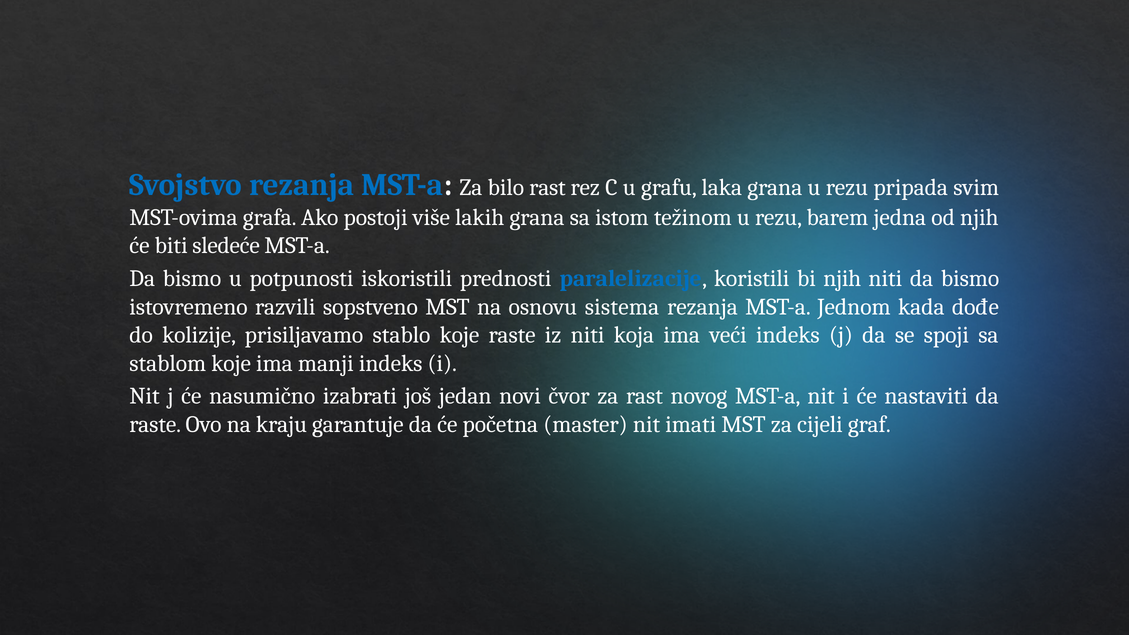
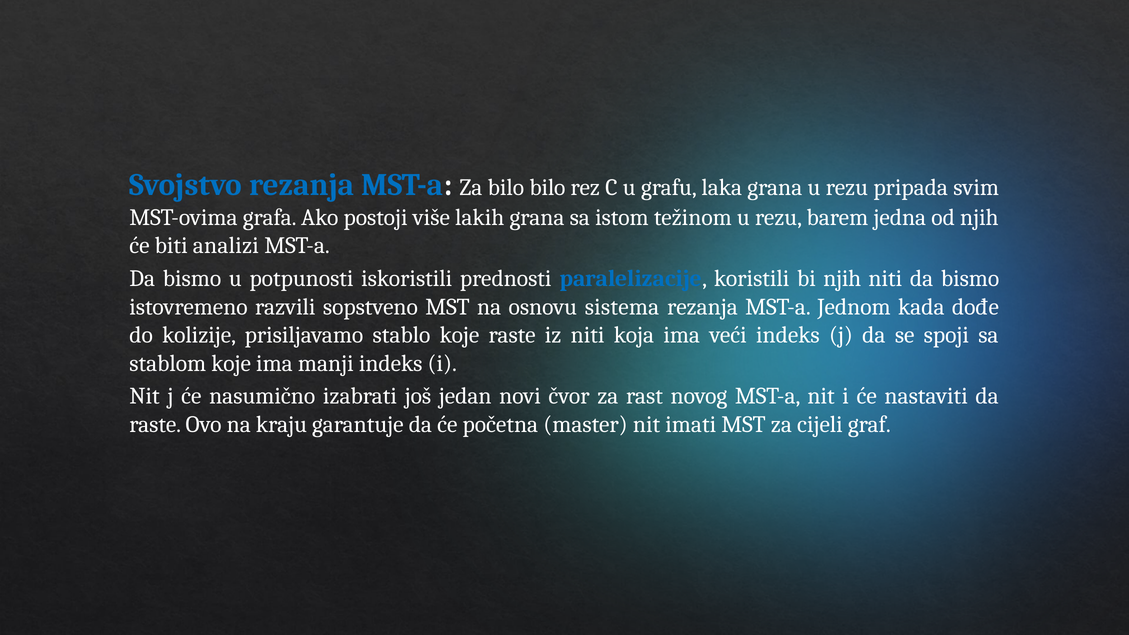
bilo rast: rast -> bilo (547, 188)
sledeće: sledeće -> analizi (226, 246)
